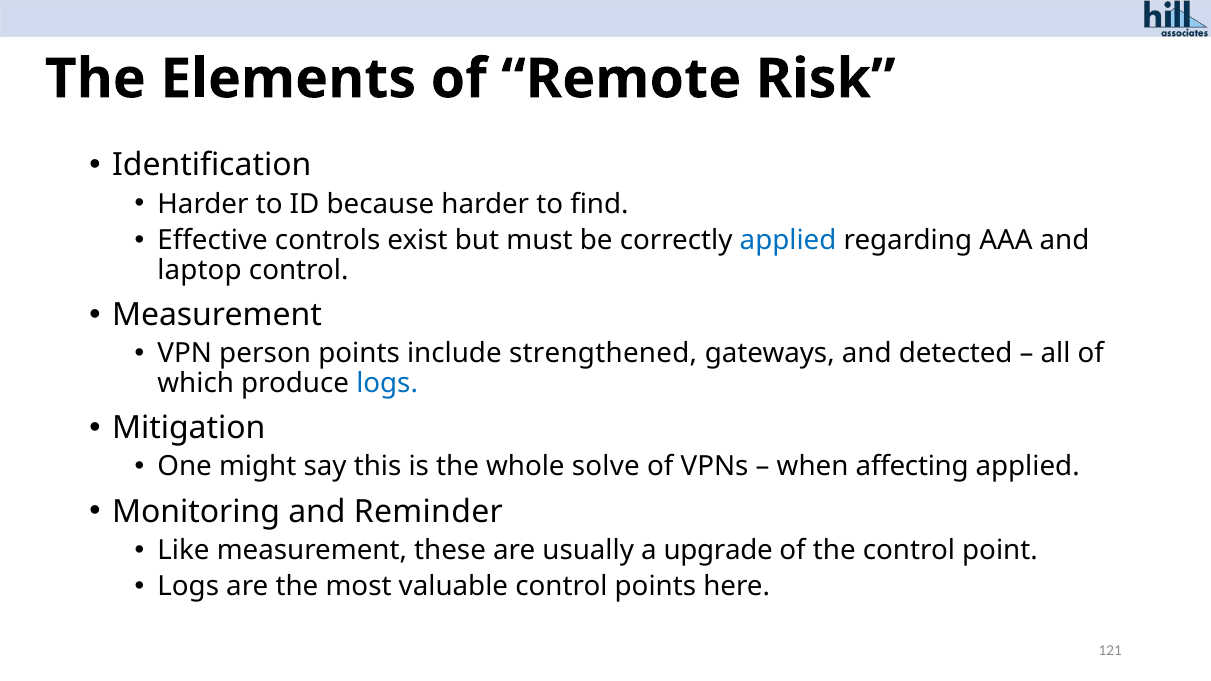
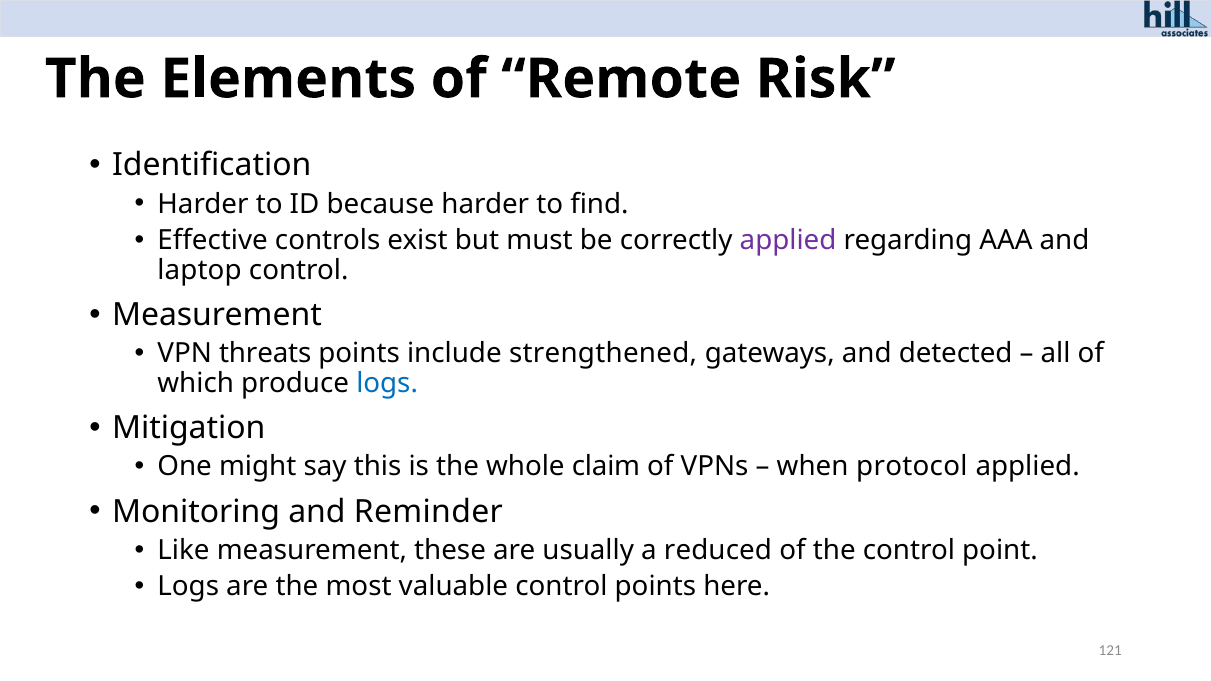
applied colour: blue -> purple (788, 240)
person: person -> threats (265, 354)
solve: solve -> claim (606, 467)
affecting: affecting -> protocol (912, 467)
upgrade: upgrade -> reduced (718, 550)
